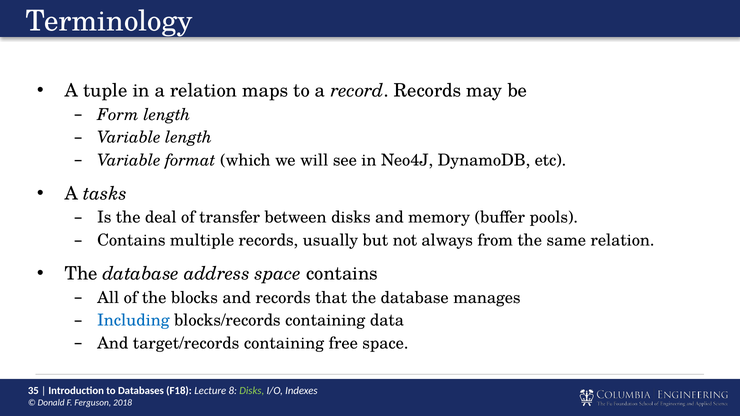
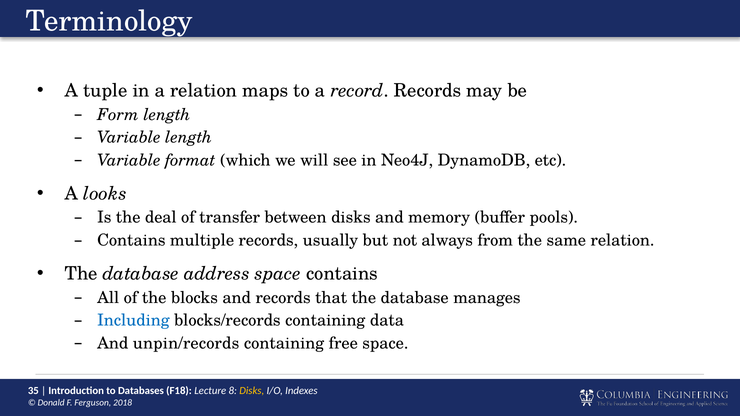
tasks: tasks -> looks (105, 194)
target/records: target/records -> unpin/records (186, 343)
Disks colour: light green -> yellow (252, 391)
